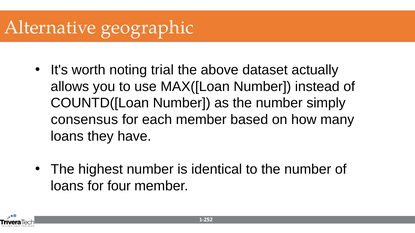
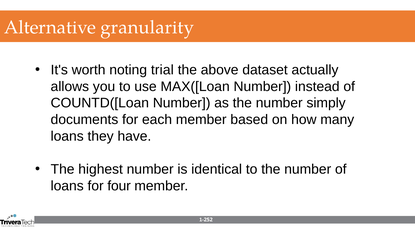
geographic: geographic -> granularity (147, 28)
consensus: consensus -> documents (84, 120)
